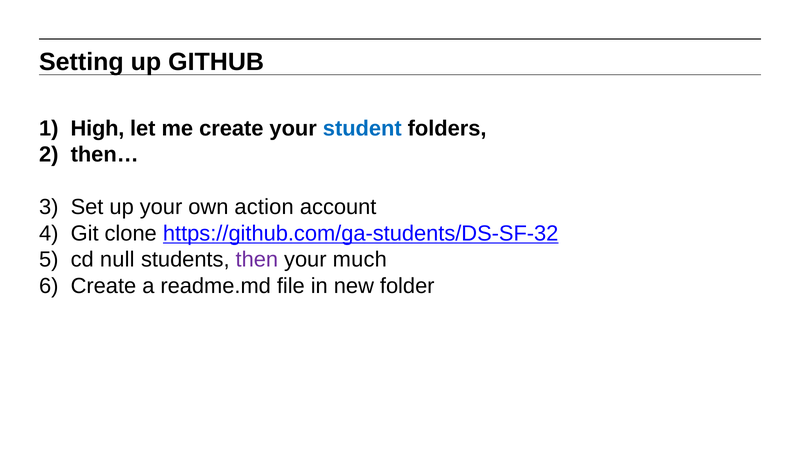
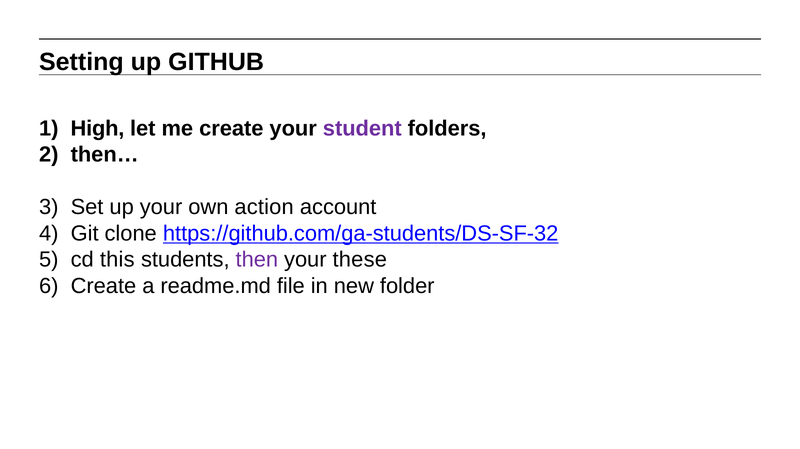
student colour: blue -> purple (362, 129)
null: null -> this (117, 260)
much: much -> these (360, 260)
